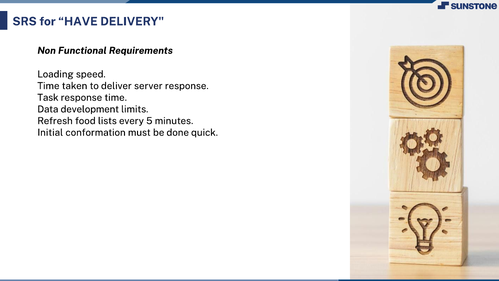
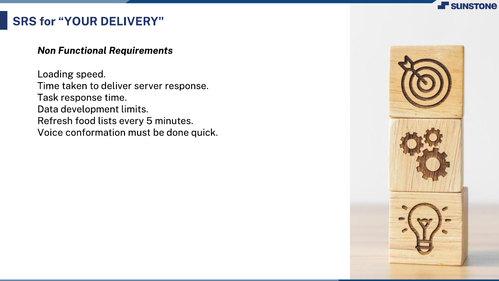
HAVE: HAVE -> YOUR (78, 21)
Initial: Initial -> Voice (50, 132)
